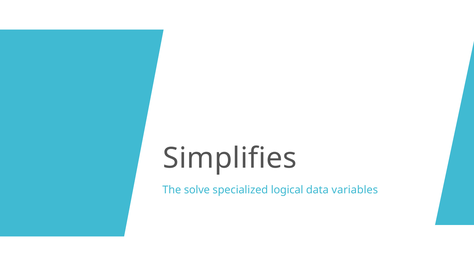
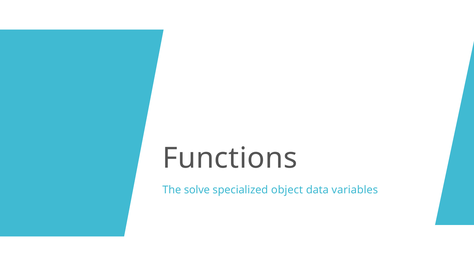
Simplifies: Simplifies -> Functions (230, 158)
logical: logical -> object (287, 190)
